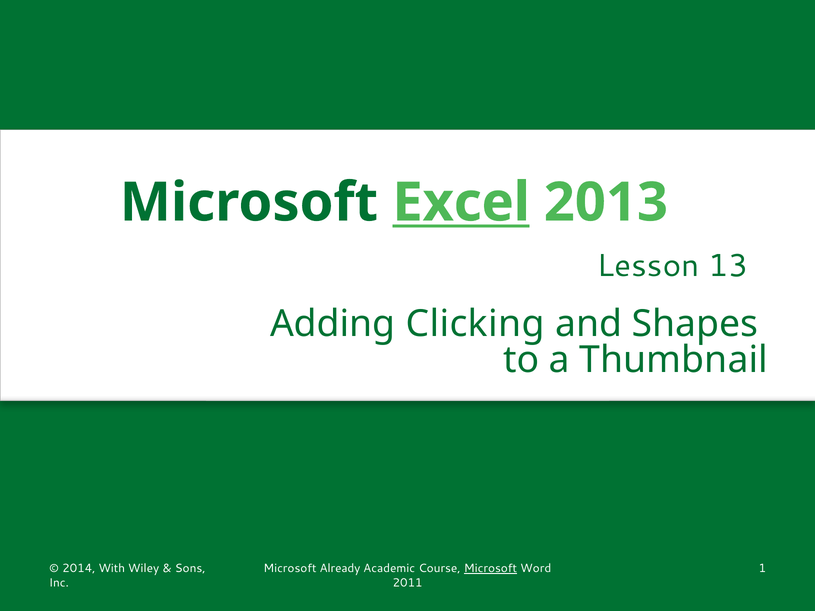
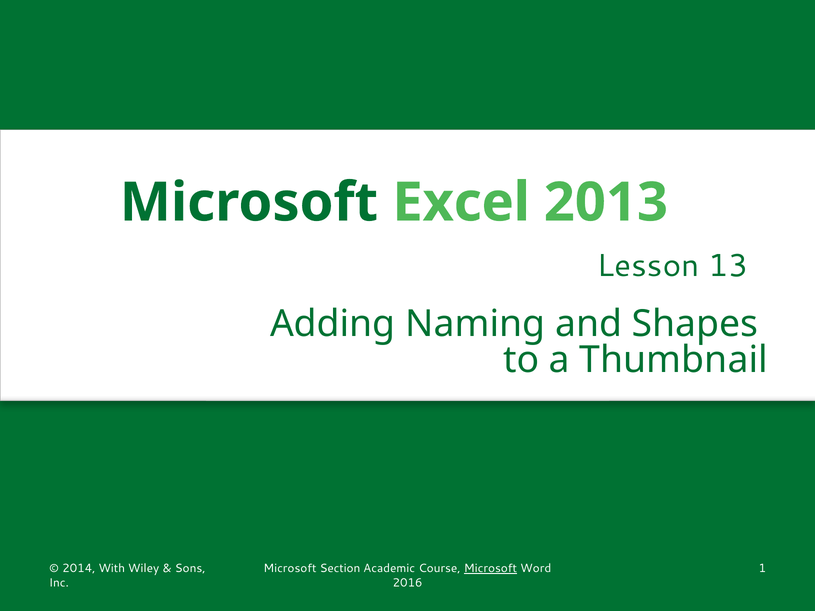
Excel underline: present -> none (461, 203)
Clicking: Clicking -> Naming (475, 324)
Already: Already -> Section (340, 569)
2011: 2011 -> 2016 (408, 583)
